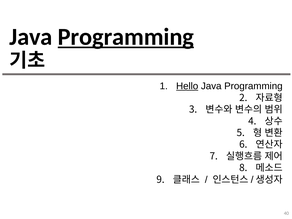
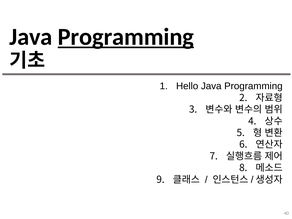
Hello underline: present -> none (187, 86)
